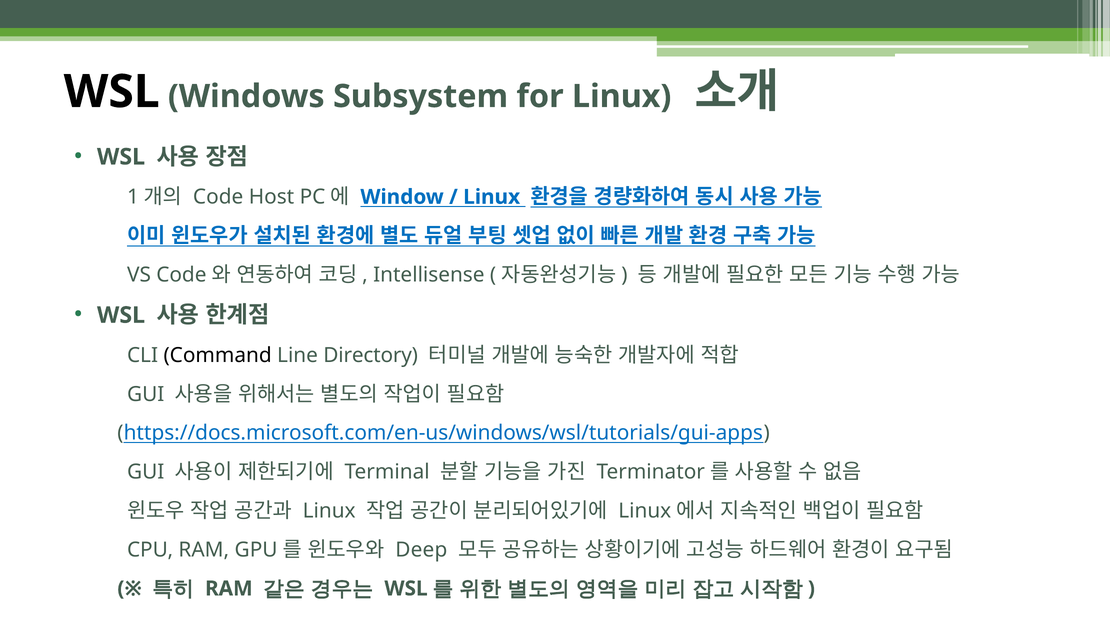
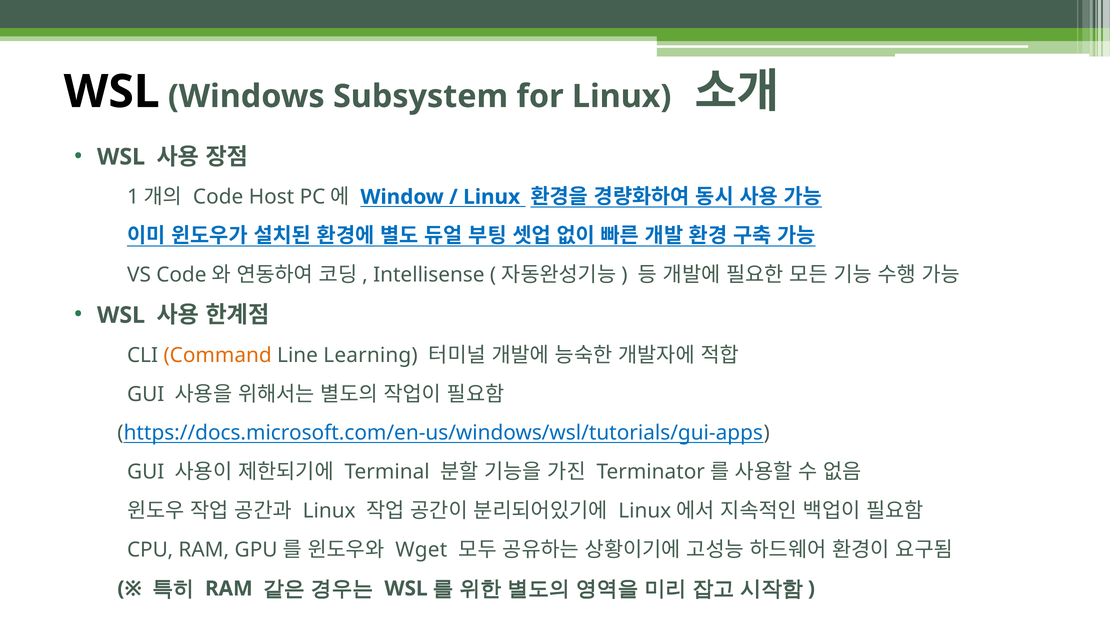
Command colour: black -> orange (218, 355)
Directory: Directory -> Learning (370, 355)
Deep: Deep -> Wget (421, 549)
